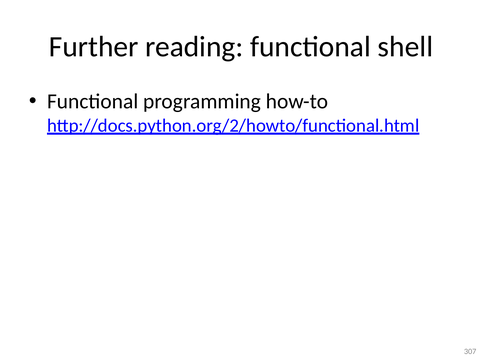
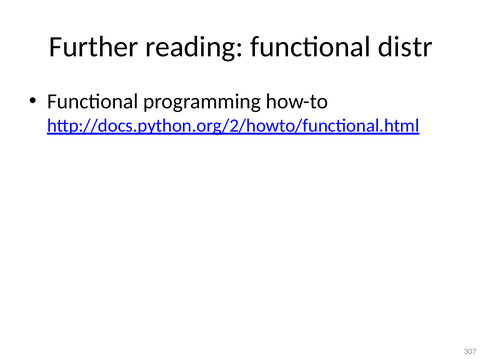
shell: shell -> distr (405, 47)
